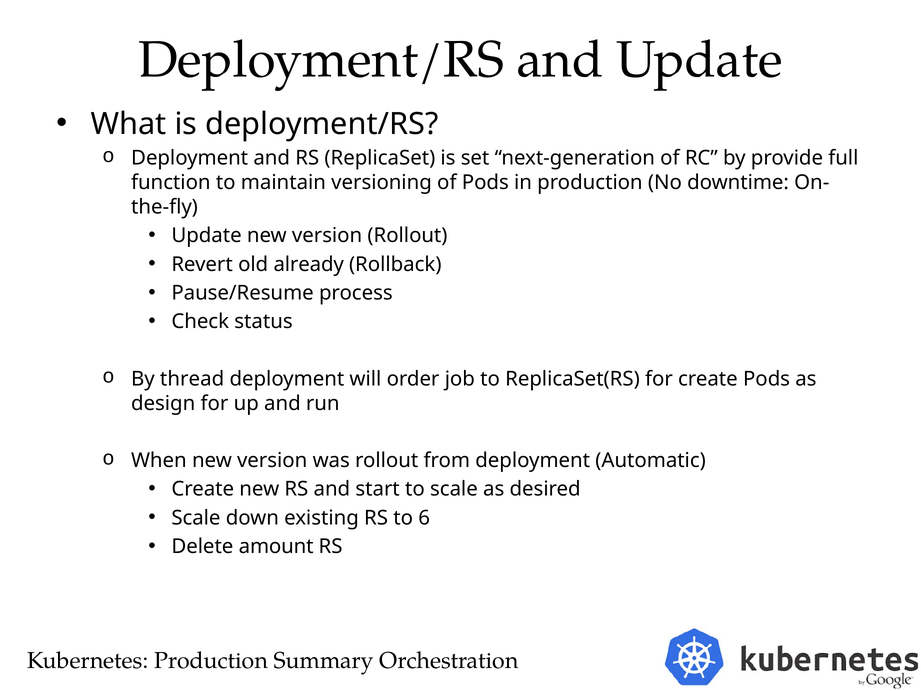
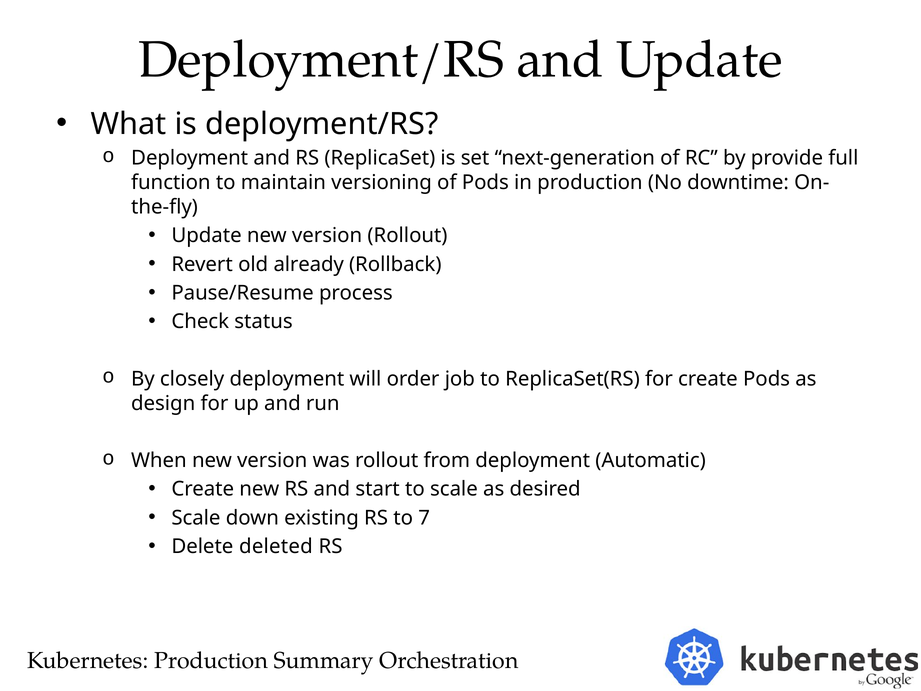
thread: thread -> closely (192, 379)
6: 6 -> 7 (424, 518)
amount: amount -> deleted (276, 546)
